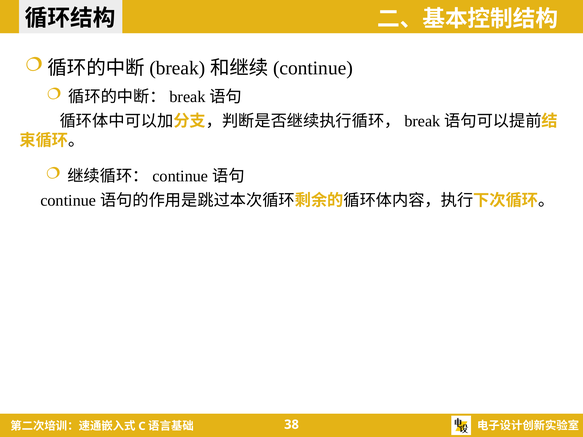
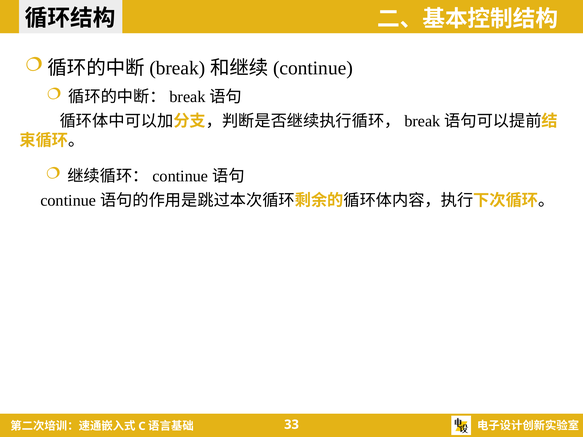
38: 38 -> 33 (292, 425)
